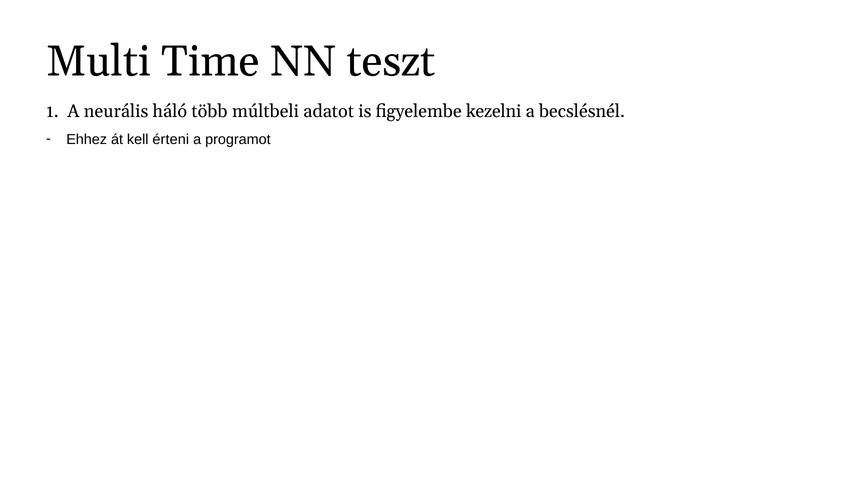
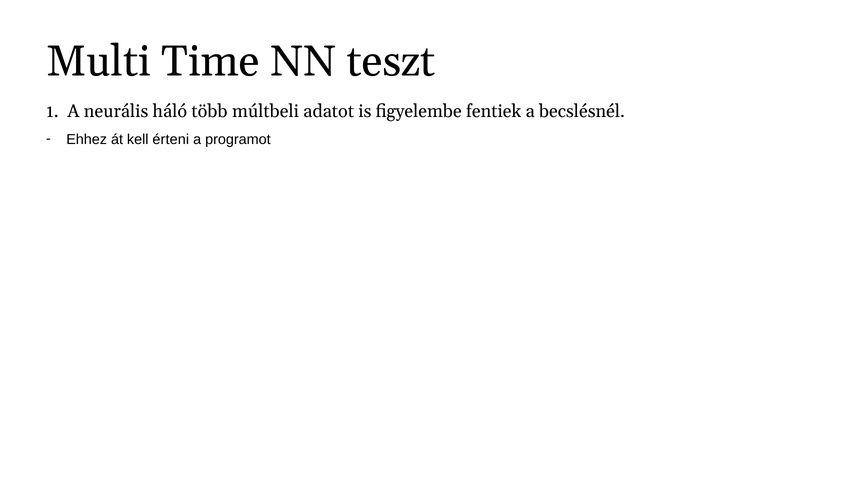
kezelni: kezelni -> fentiek (494, 111)
